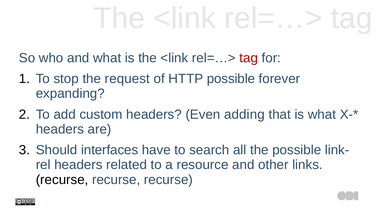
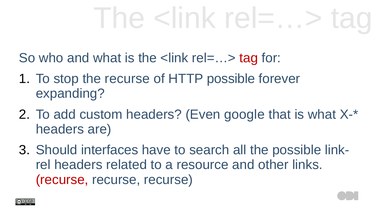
the request: request -> recurse (127, 79)
adding: adding -> google (244, 115)
recurse colour: black -> red (62, 180)
